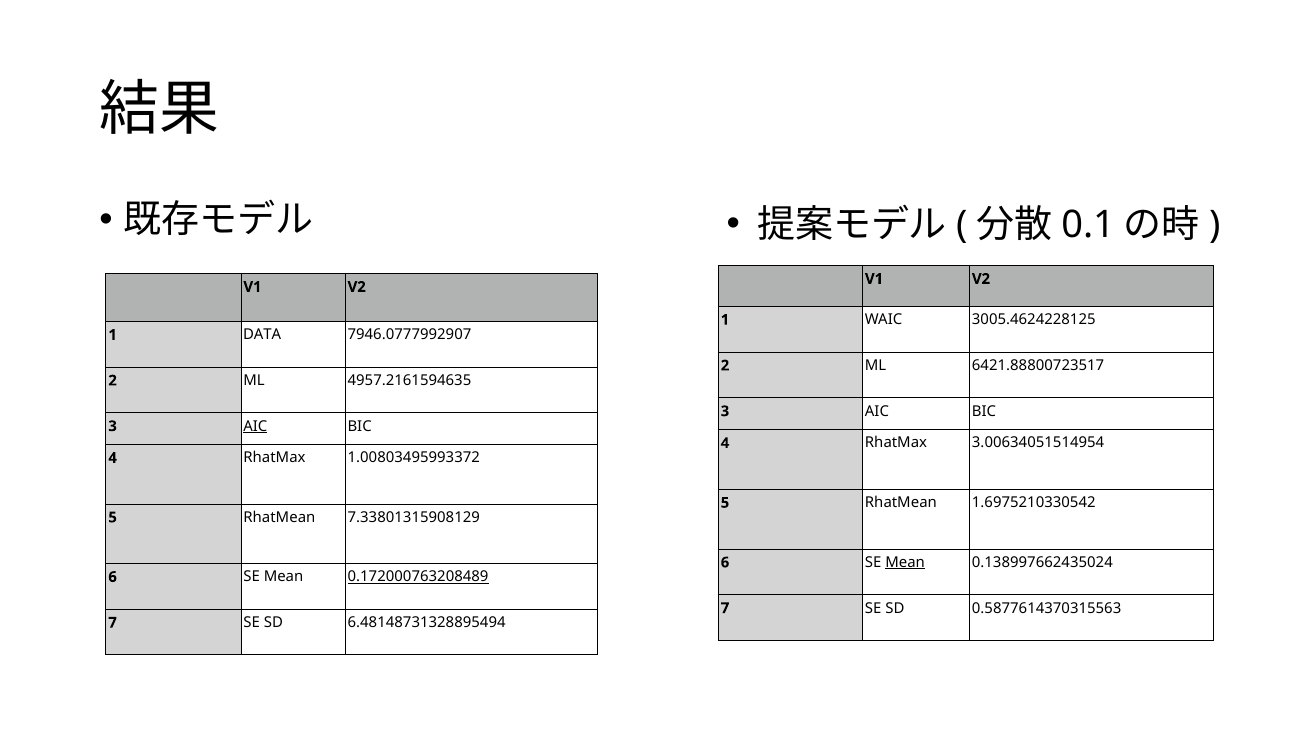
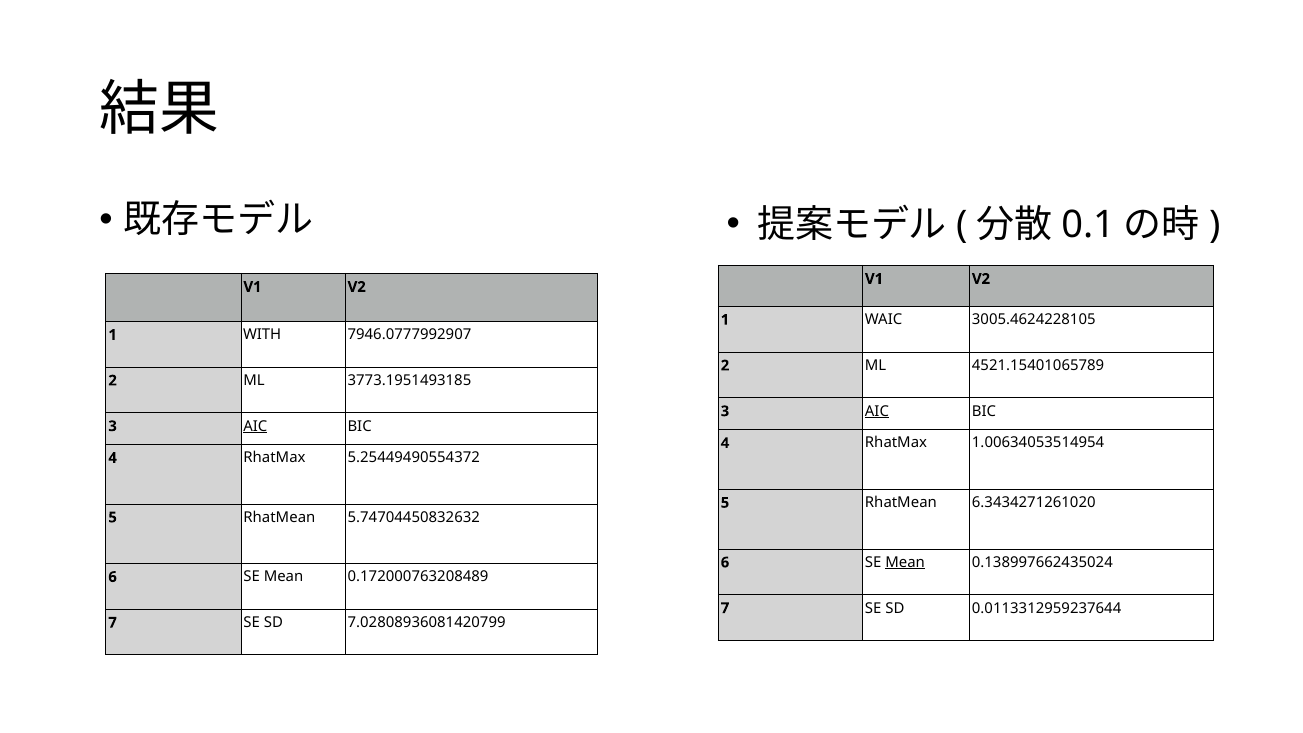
3005.4624228125: 3005.4624228125 -> 3005.4624228105 (1034, 320)
DATA: DATA -> WITH (262, 335)
6421.88800723517: 6421.88800723517 -> 4521.15401065789 (1038, 365)
4957.2161594635: 4957.2161594635 -> 3773.1951493185 (409, 381)
AIC underline: none -> present (877, 411)
3.00634051514954: 3.00634051514954 -> 1.00634053514954 (1038, 443)
1.00803495993372: 1.00803495993372 -> 5.25449490554372 (414, 458)
1.6975210330542: 1.6975210330542 -> 6.3434271261020 (1034, 503)
7.33801315908129: 7.33801315908129 -> 5.74704450832632 (414, 517)
0.172000763208489 underline: present -> none (418, 577)
0.5877614370315563: 0.5877614370315563 -> 0.0113312959237644 (1047, 608)
6.48148731328895494: 6.48148731328895494 -> 7.02808936081420799 (427, 623)
